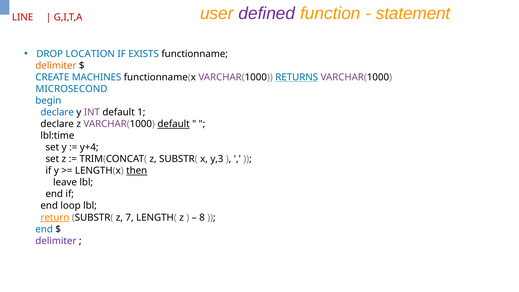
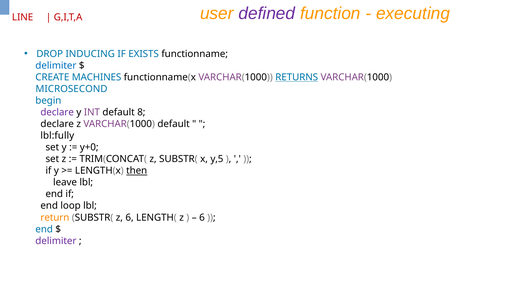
statement: statement -> executing (413, 14)
LOCATION: LOCATION -> INDUCING (90, 54)
delimiter colour: orange -> blue (56, 66)
declare colour: blue -> purple (57, 112)
1: 1 -> 8 (141, 112)
default underline: present -> none (174, 124)
lbl:time: lbl:time -> lbl:fully (57, 136)
y+4: y+4 -> y+0 (89, 147)
y,3: y,3 -> y,5 (217, 159)
return underline: present -> none (55, 217)
z 7: 7 -> 6 (130, 217)
8: 8 -> 6 (202, 217)
